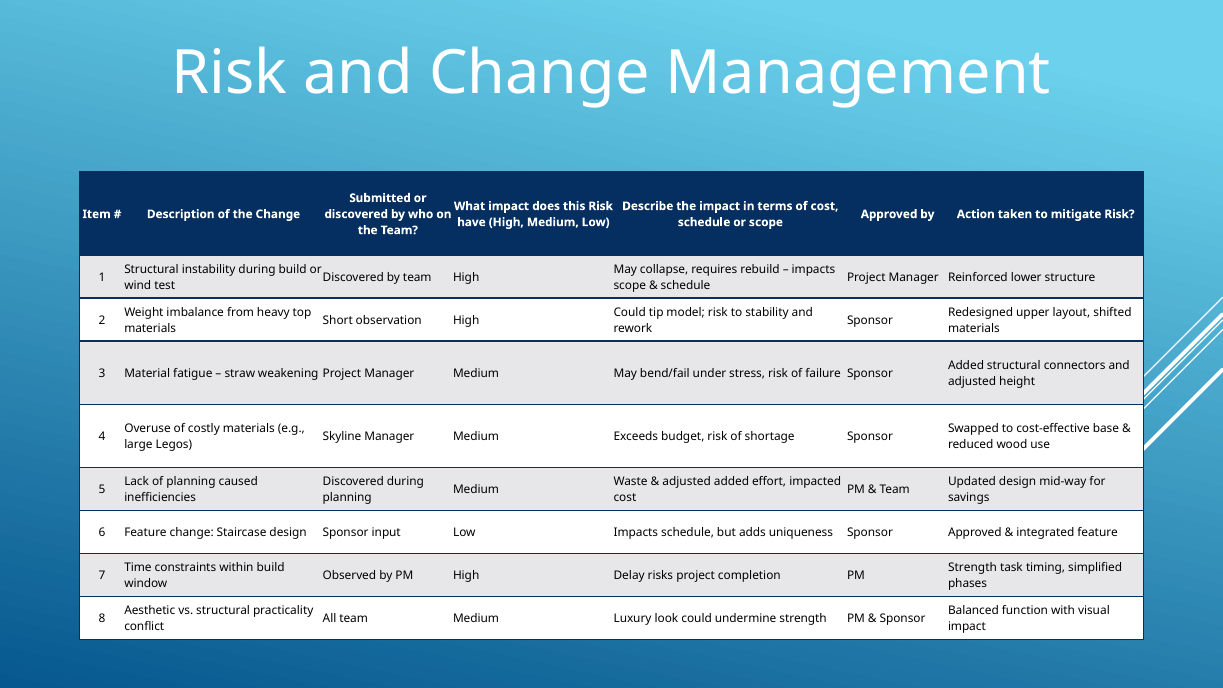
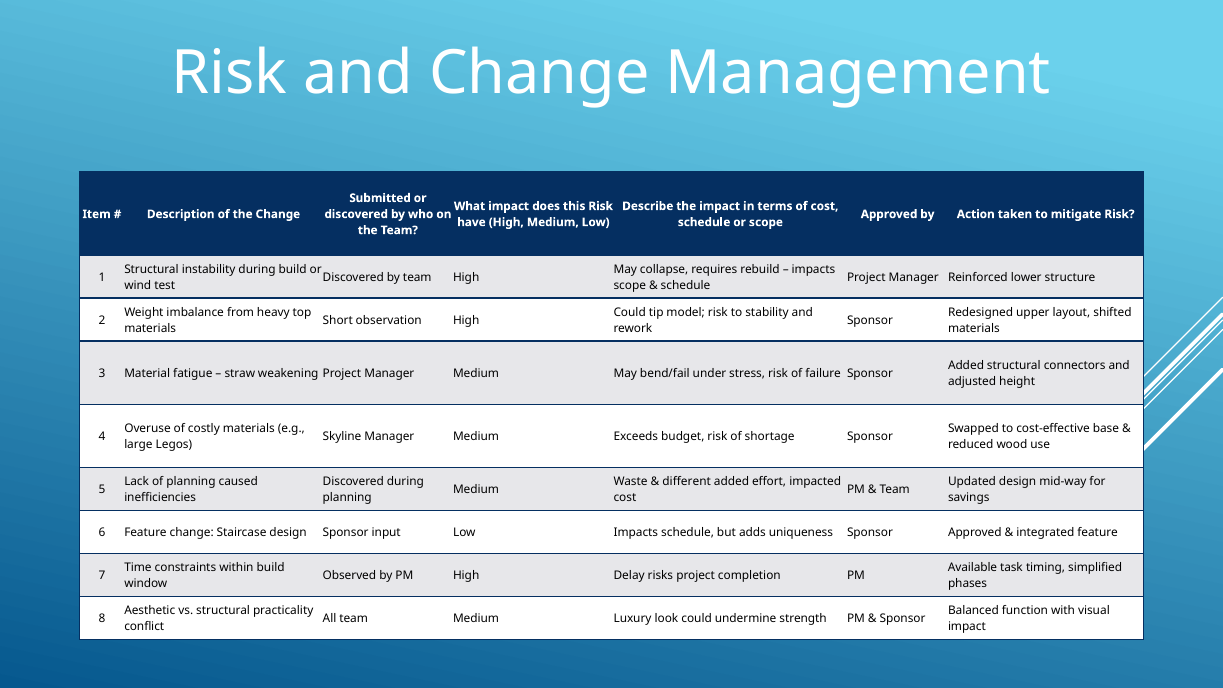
adjusted: adjusted -> different (687, 482)
Strength: Strength -> Available (973, 568)
